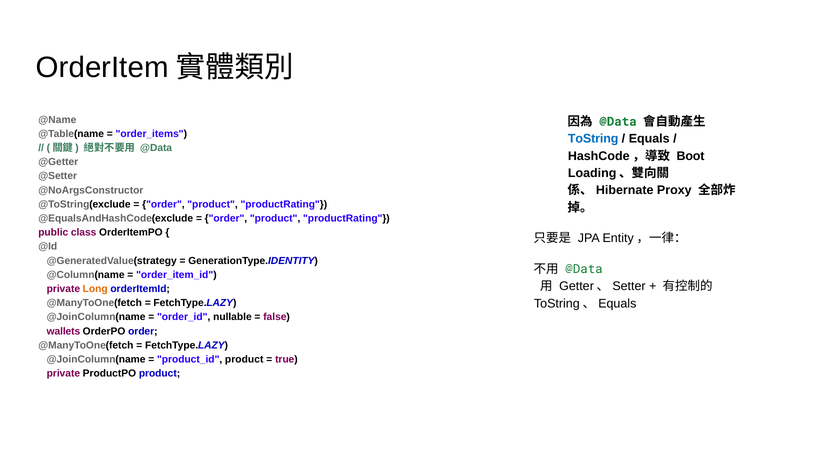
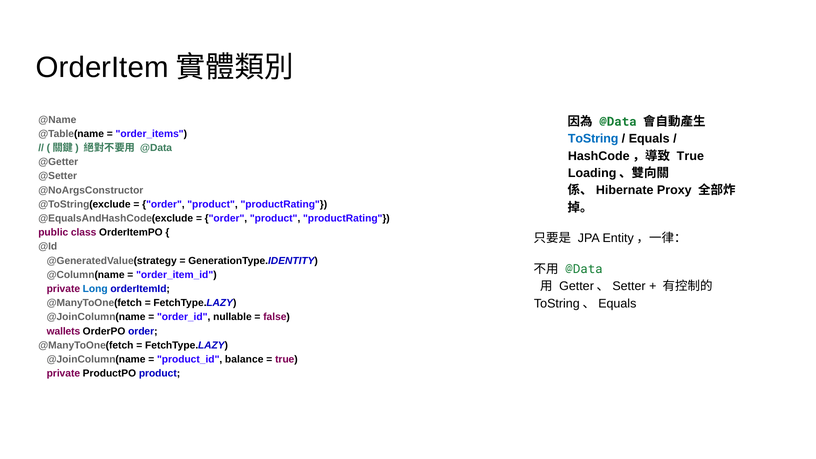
Boot: Boot -> True (690, 156)
Long colour: orange -> blue (95, 289)
product_id product: product -> balance (244, 359)
